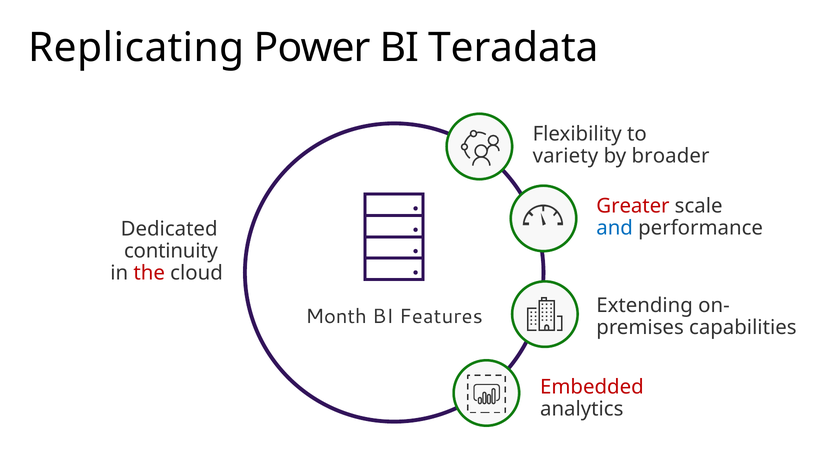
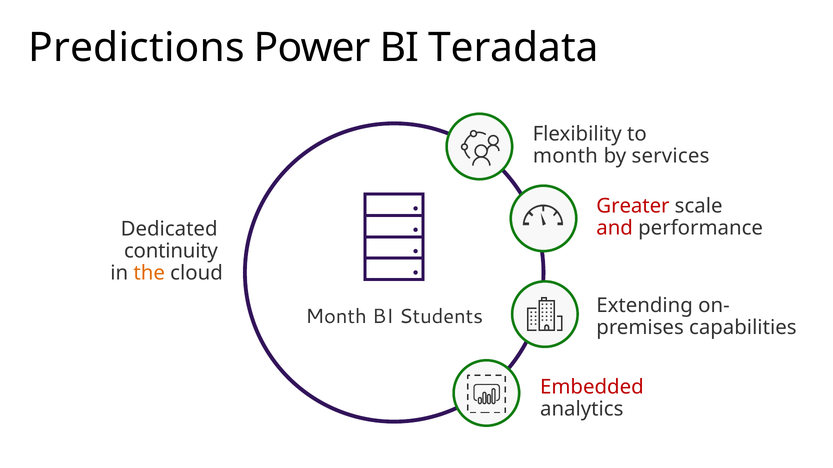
Replicating: Replicating -> Predictions (136, 48)
variety: variety -> month (565, 156)
broader: broader -> services (670, 156)
and colour: blue -> red (615, 228)
the colour: red -> orange (149, 273)
Features: Features -> Students (441, 317)
